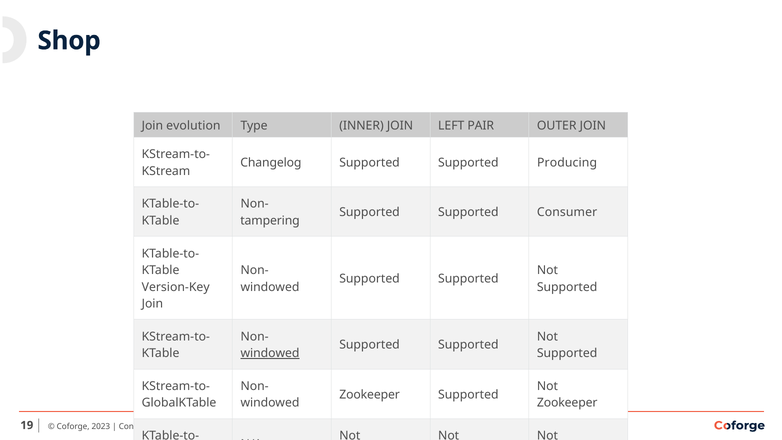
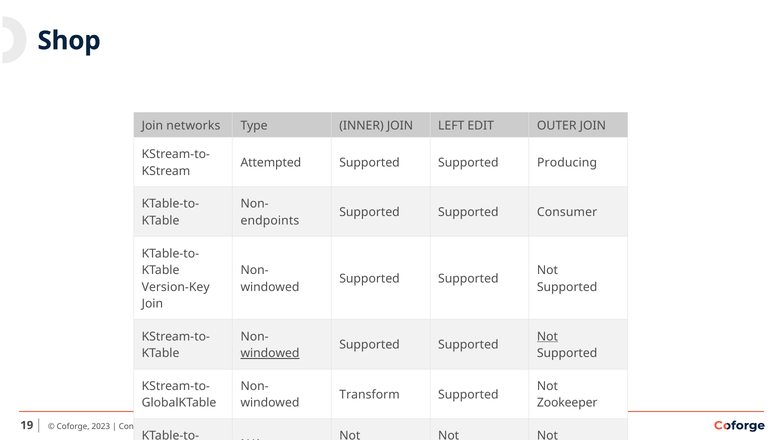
evolution: evolution -> networks (193, 126)
PAIR: PAIR -> EDIT (481, 126)
Changelog: Changelog -> Attempted (271, 163)
tampering: tampering -> endpoints (270, 221)
Not underline: none -> present (547, 336)
Zookeeper: Zookeeper -> Transform (370, 394)
